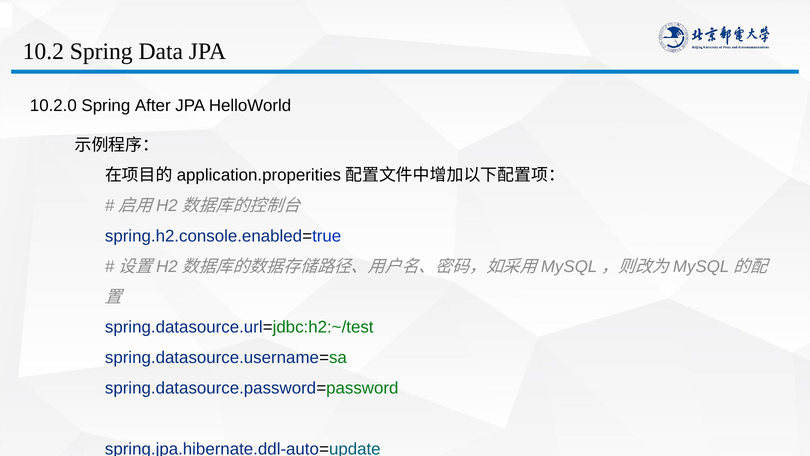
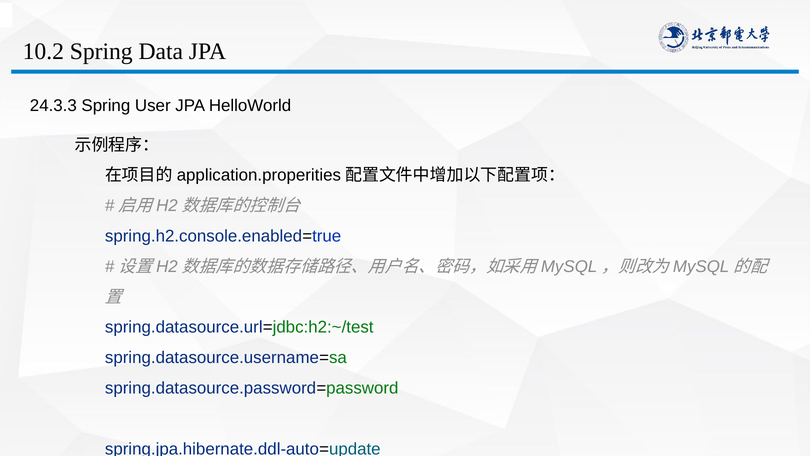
10.2.0: 10.2.0 -> 24.3.3 (53, 106)
After: After -> User (153, 106)
